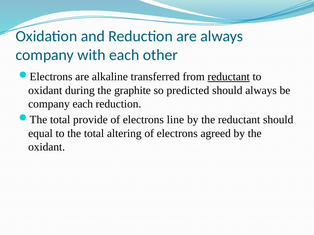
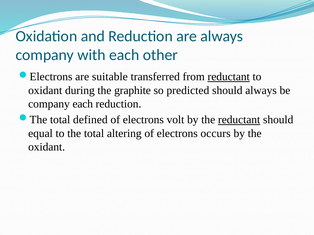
alkaline: alkaline -> suitable (110, 77)
provide: provide -> defined (90, 120)
line: line -> volt (175, 120)
reductant underline: none -> present (239, 120)
agreed: agreed -> occurs (216, 134)
